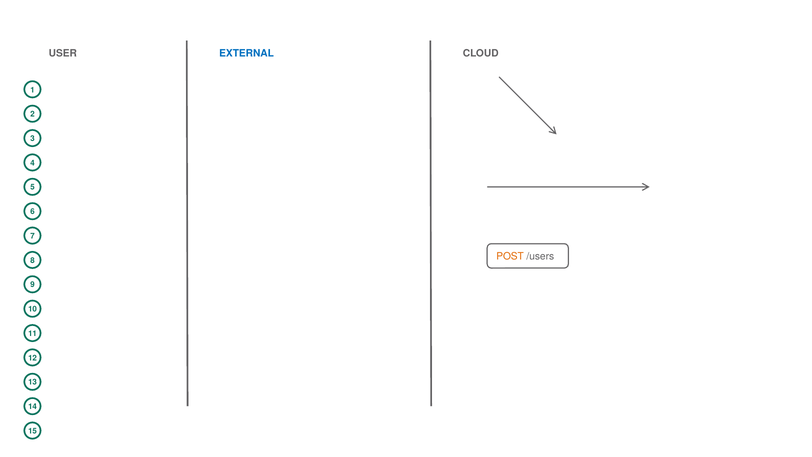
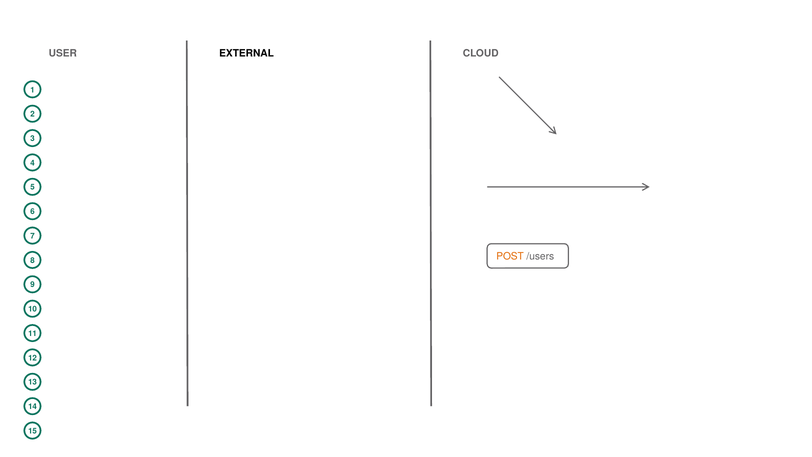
EXTERNAL colour: blue -> black (247, 53)
